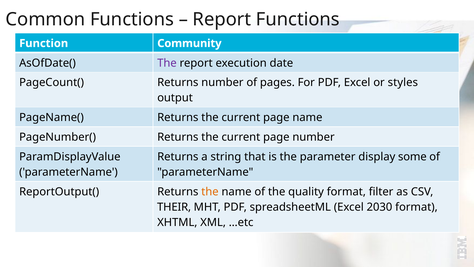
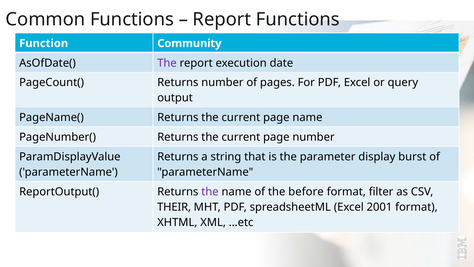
styles: styles -> query (403, 83)
some: some -> burst (412, 157)
the colour: orange -> purple (210, 192)
quality: quality -> before (306, 192)
2030: 2030 -> 2001 (379, 207)
